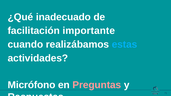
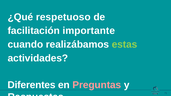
inadecuado: inadecuado -> respetuoso (63, 17)
estas colour: light blue -> light green (125, 45)
Micrófono: Micrófono -> Diferentes (32, 85)
